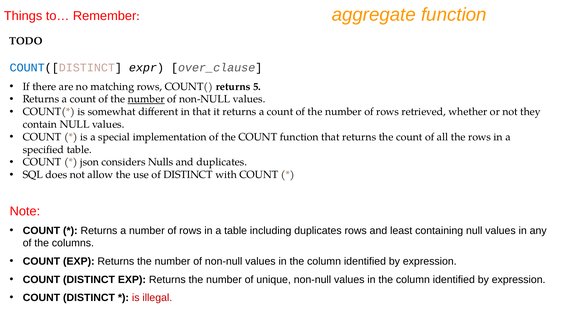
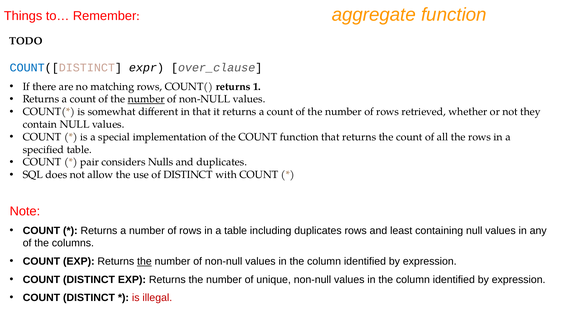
5: 5 -> 1 (257, 87)
json: json -> pair (90, 162)
the underline: none -> present (144, 262)
